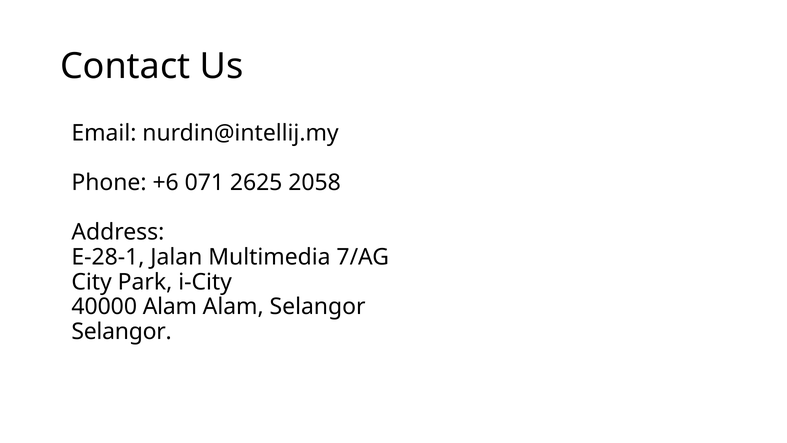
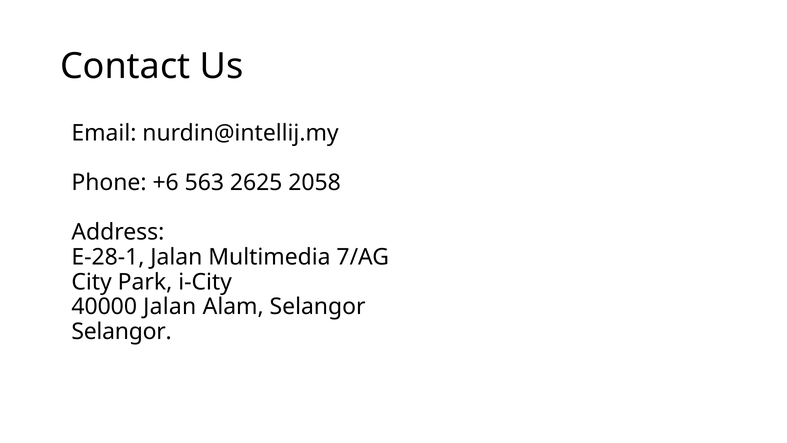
071: 071 -> 563 (204, 183)
40000 Alam: Alam -> Jalan (170, 307)
